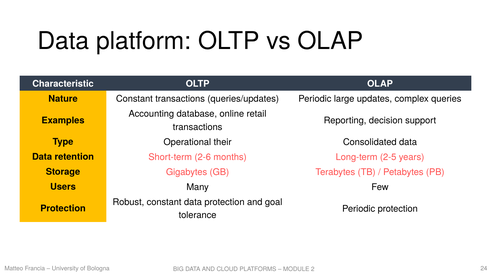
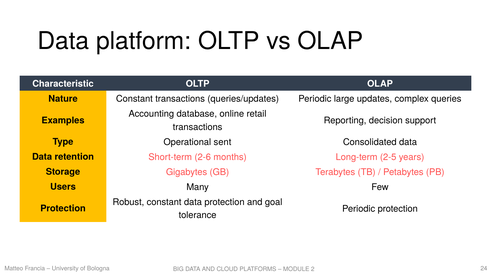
their: their -> sent (223, 142)
